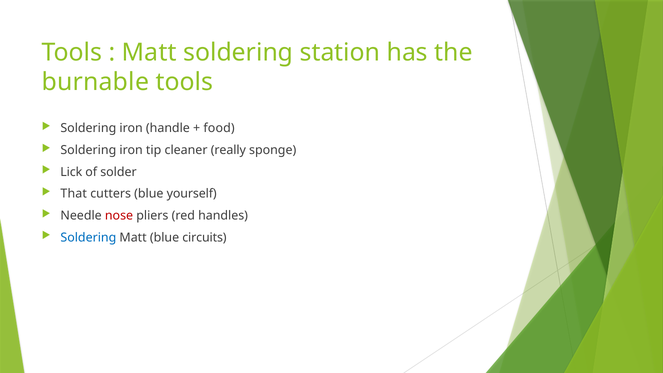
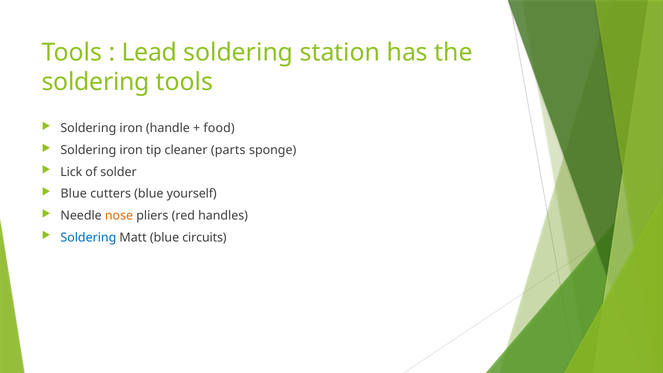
Matt: Matt -> Lead (149, 52)
burnable: burnable -> soldering (96, 82)
really: really -> parts (228, 150)
That: That -> Blue (74, 194)
nose colour: red -> orange (119, 216)
